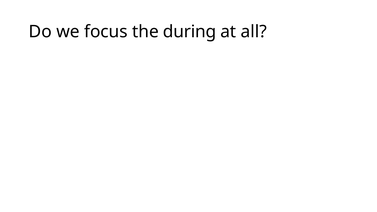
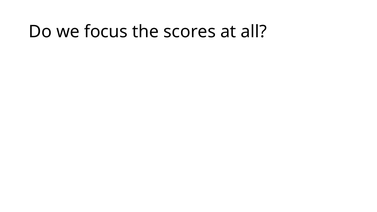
during: during -> scores (190, 32)
